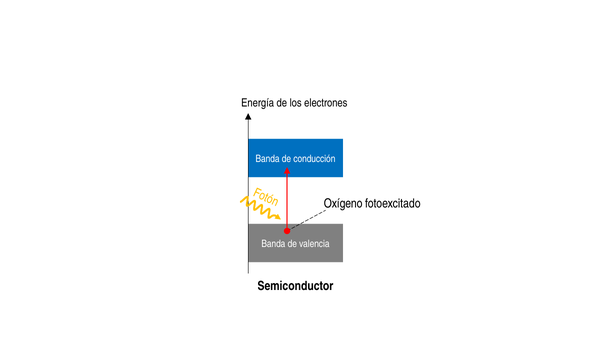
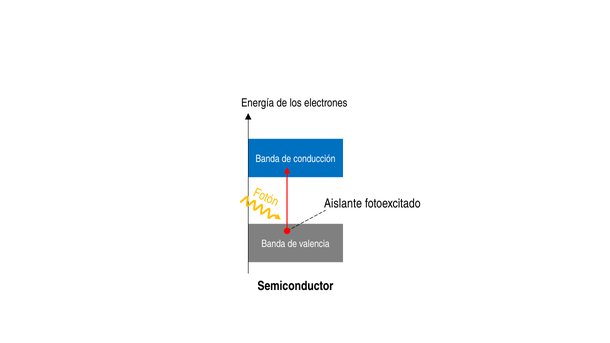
Oxígeno: Oxígeno -> Aislante (343, 204)
